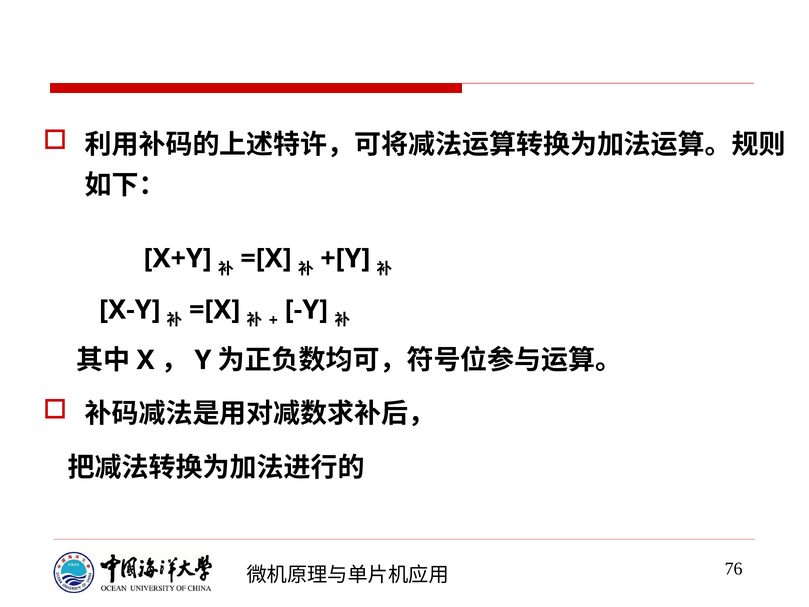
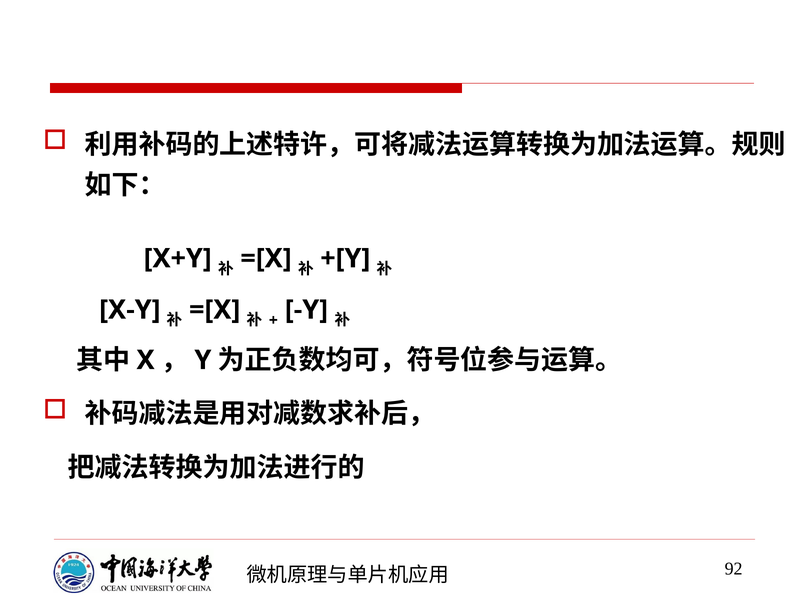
76: 76 -> 92 (734, 569)
